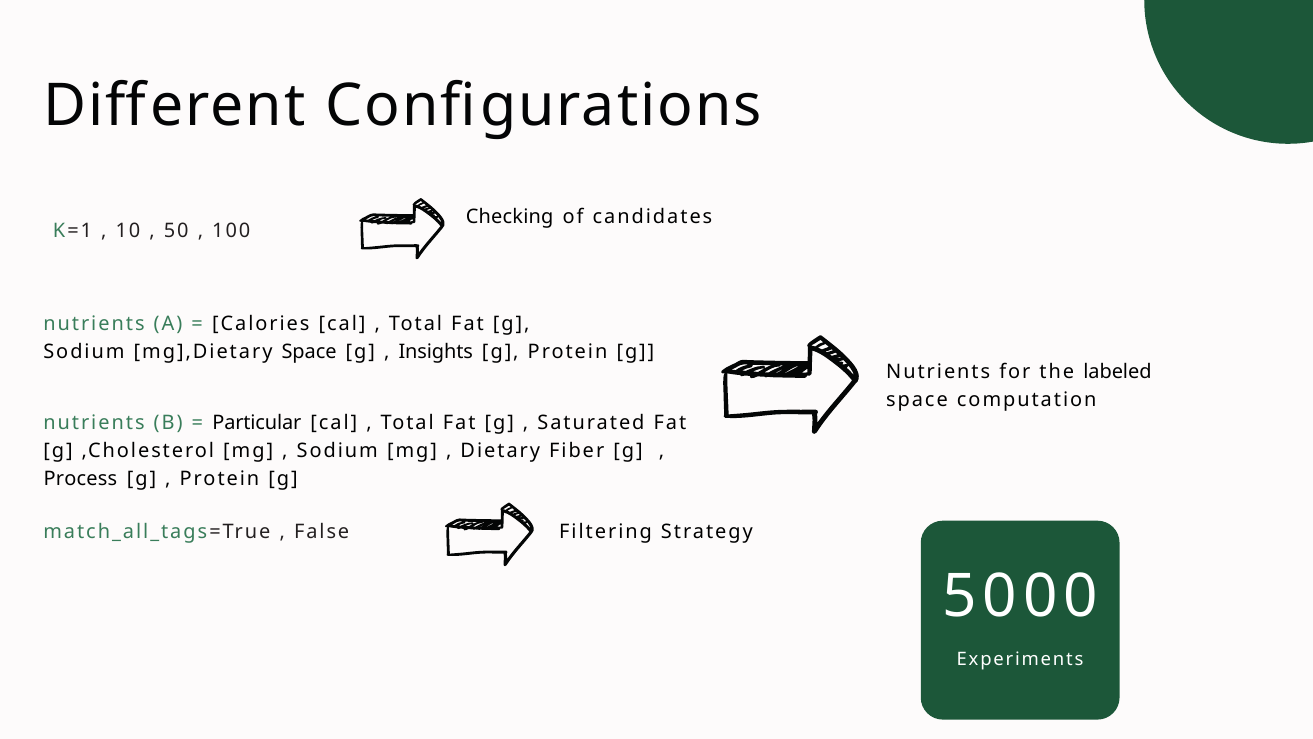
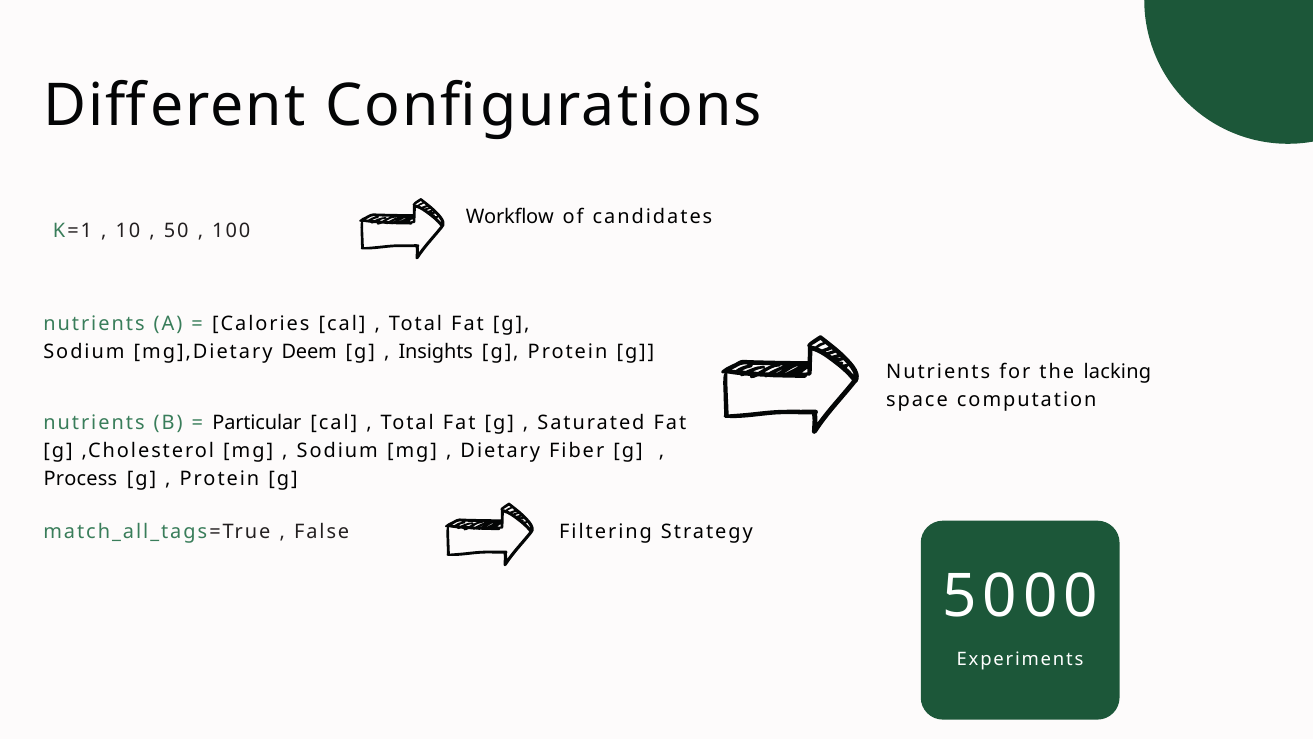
Checking: Checking -> Workflow (510, 217)
mg],Dietary Space: Space -> Deem (309, 351)
labeled: labeled -> lacking (1117, 372)
